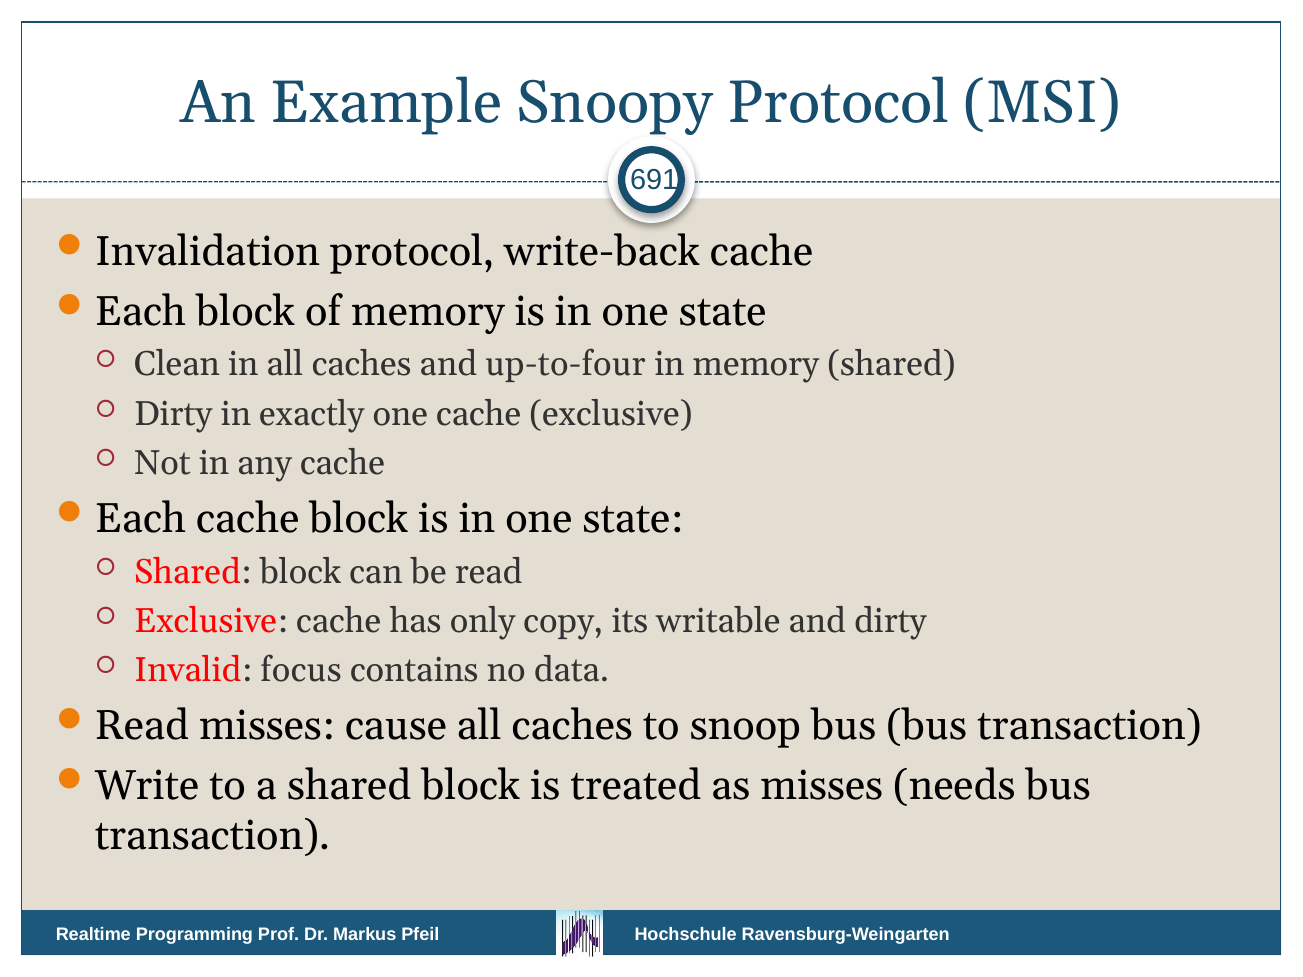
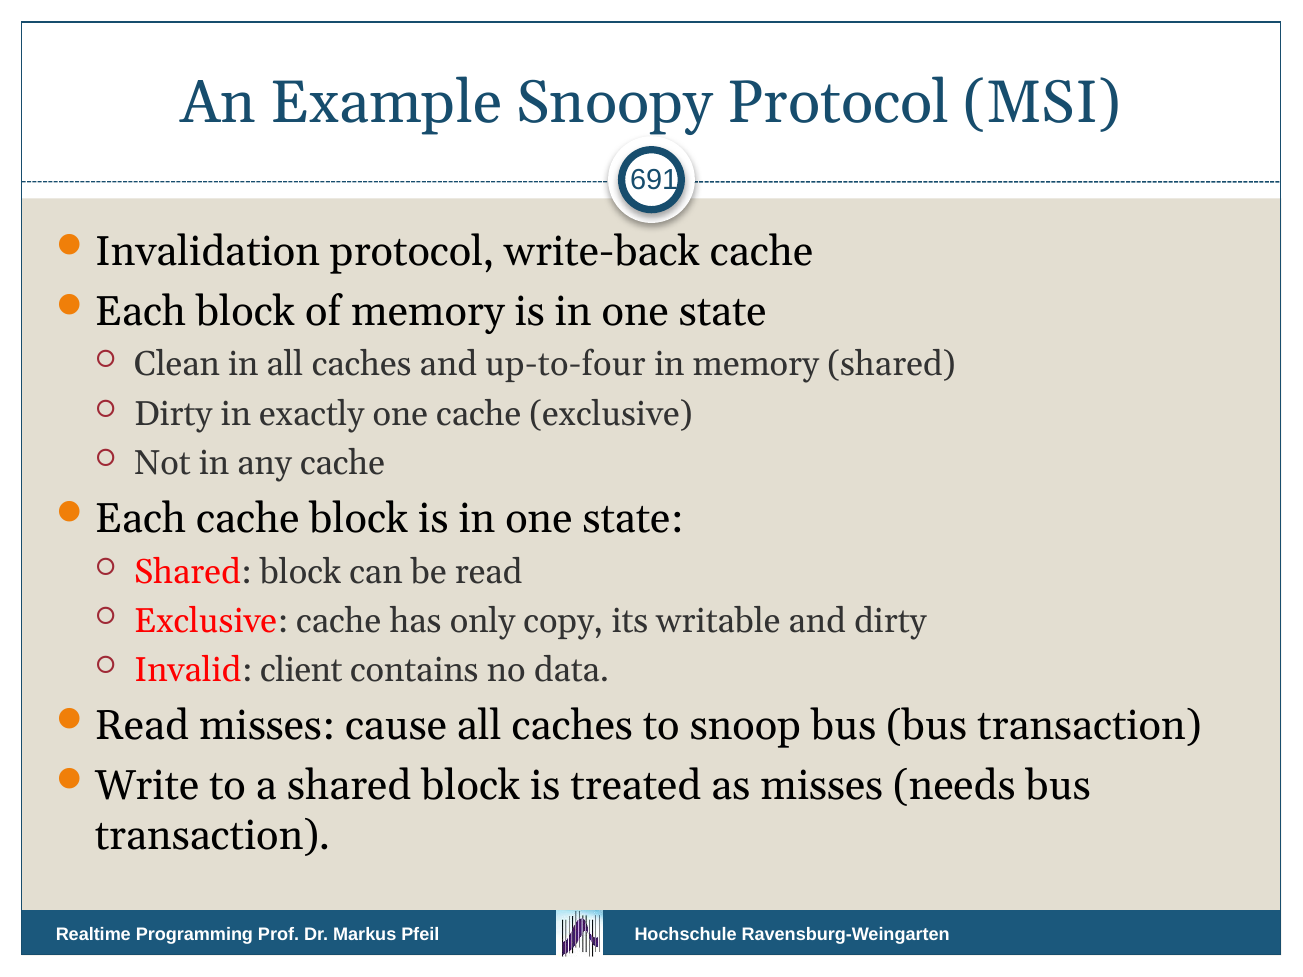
focus: focus -> client (301, 670)
